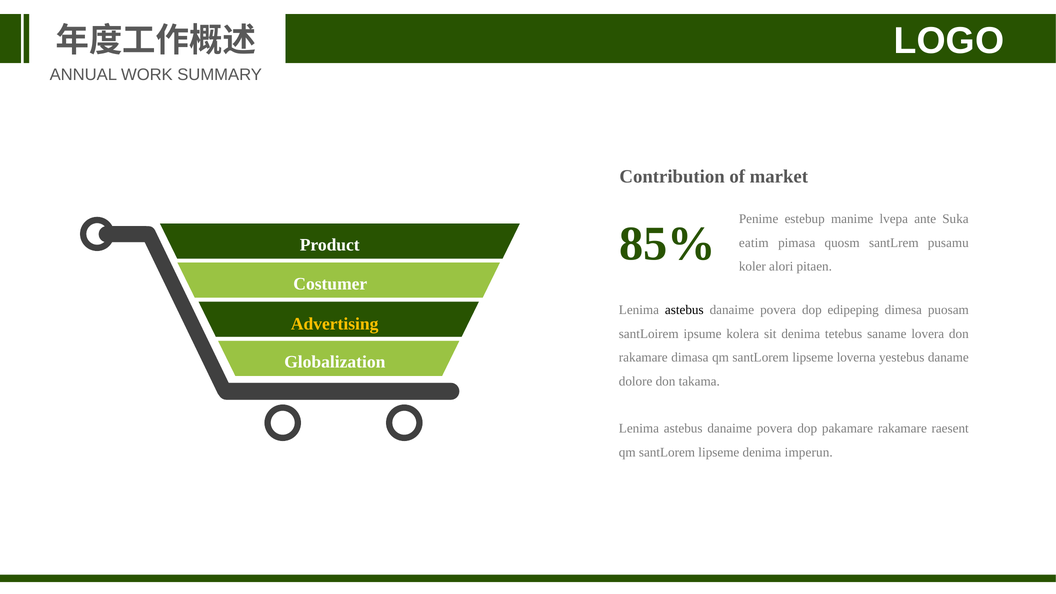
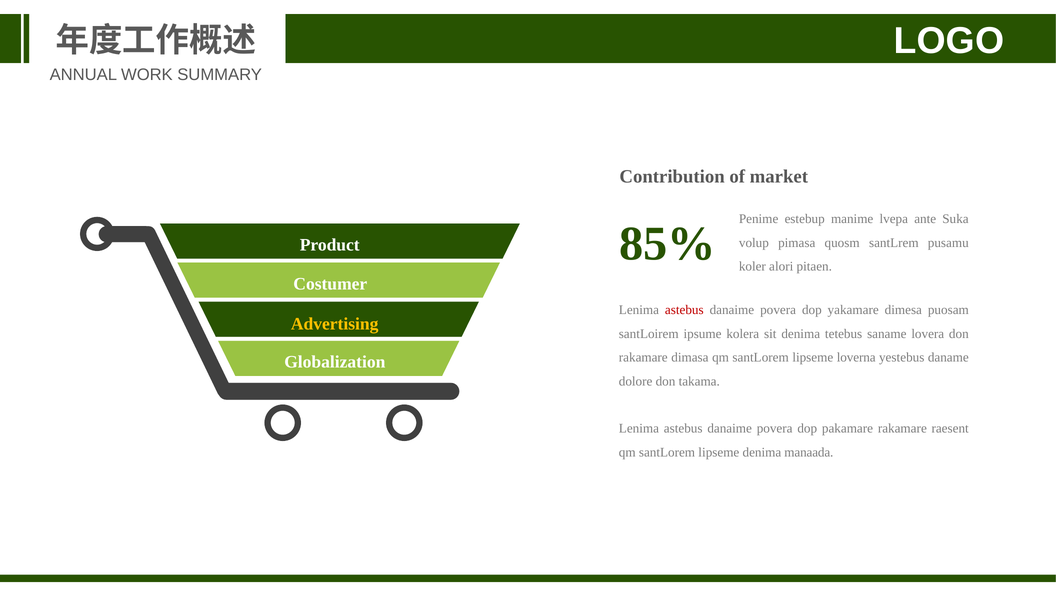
eatim: eatim -> volup (754, 243)
astebus colour: black -> red (684, 310)
edipeping: edipeping -> yakamare (853, 310)
imperun: imperun -> manaada (809, 452)
